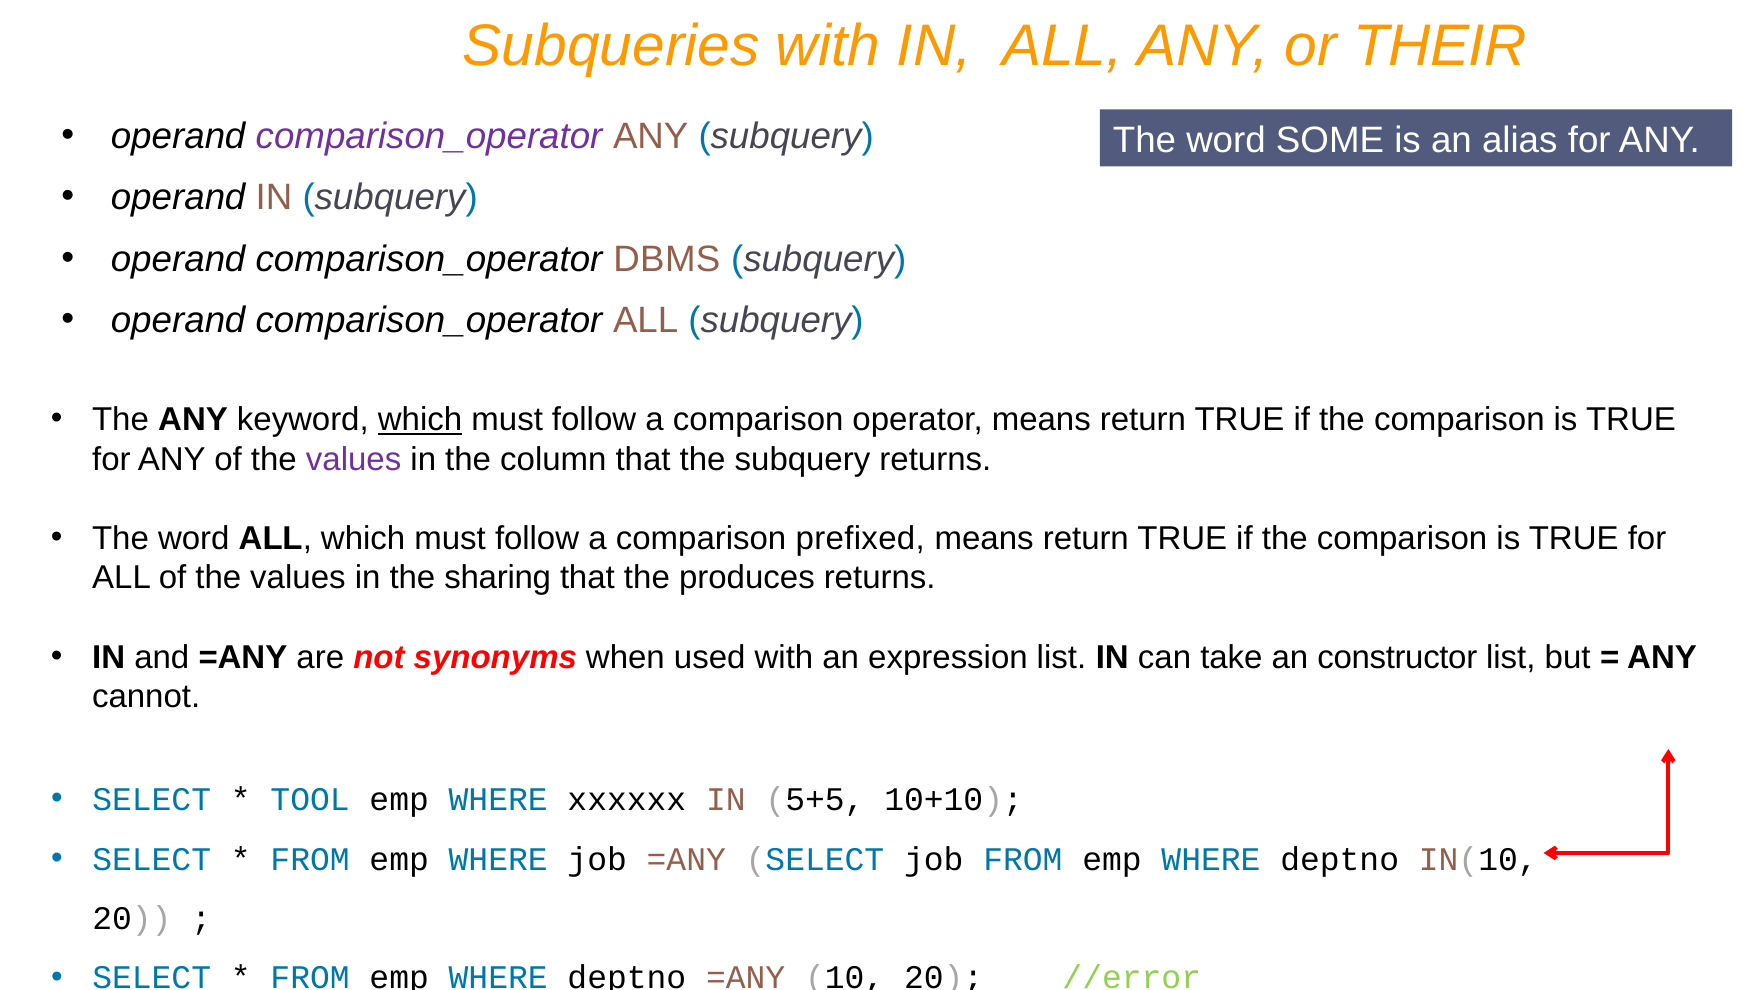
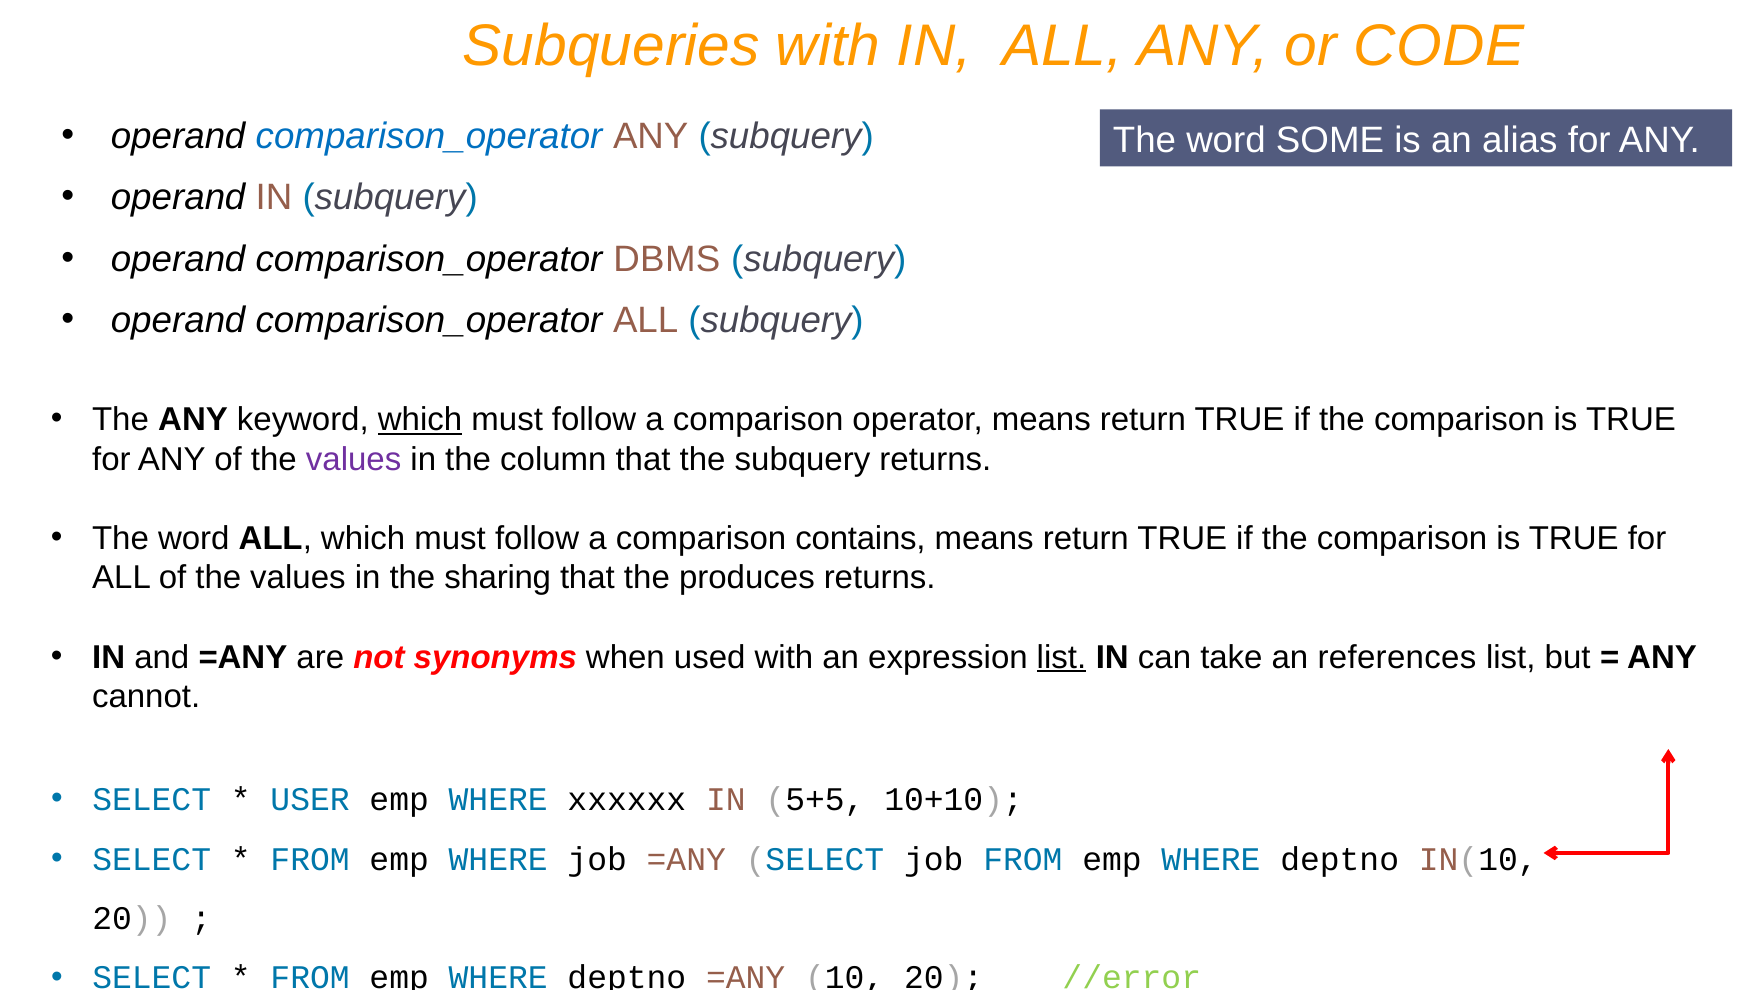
THEIR: THEIR -> CODE (1439, 46)
comparison_operator colour: purple -> blue (429, 136)
prefixed: prefixed -> contains (861, 538)
list underline: none -> present (1061, 657)
constructor: constructor -> references (1397, 657)
TOOL: TOOL -> USER (310, 800)
